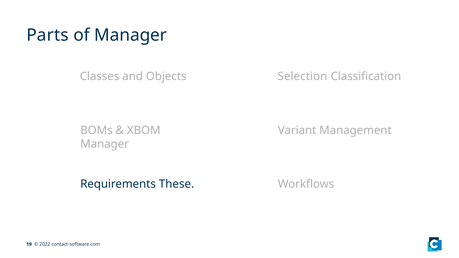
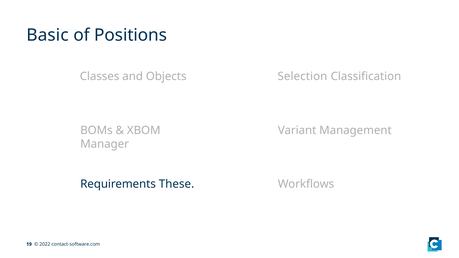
Parts: Parts -> Basic (48, 35)
of Manager: Manager -> Positions (131, 35)
